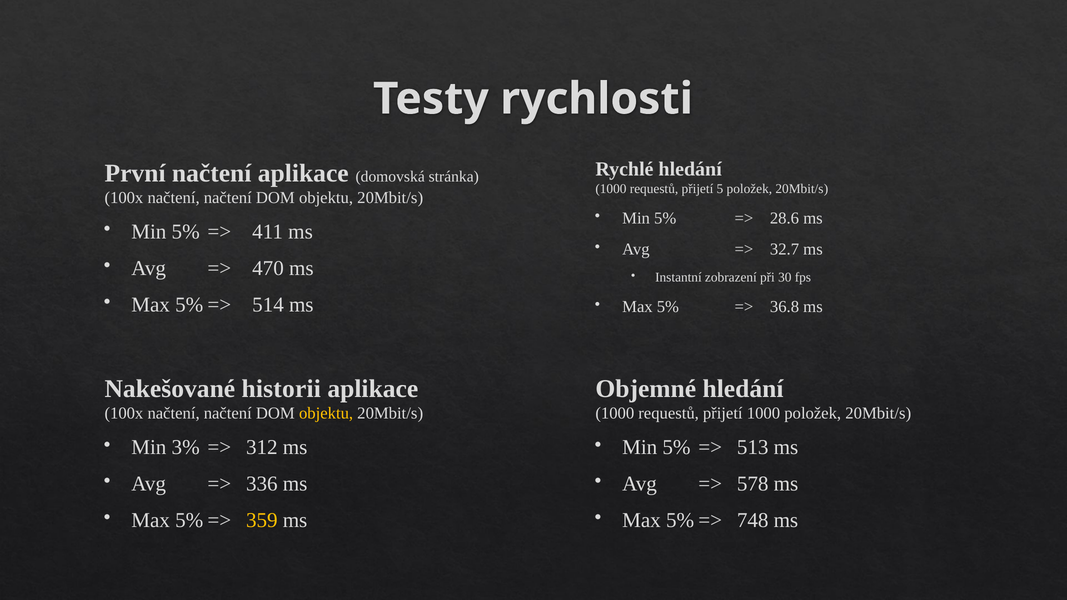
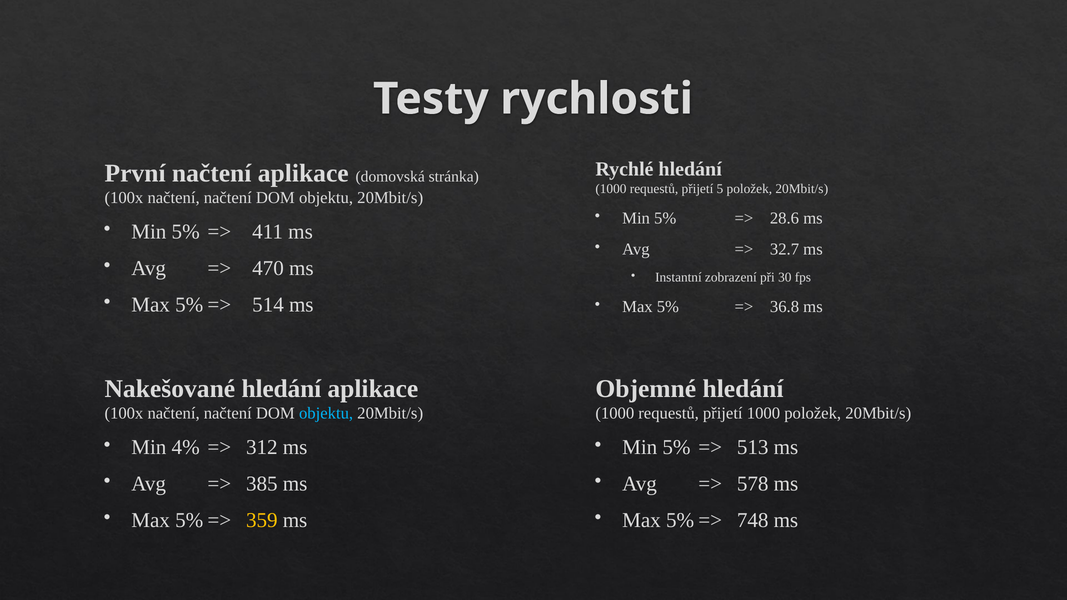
Nakešované historii: historii -> hledání (281, 389)
objektu colour: yellow -> light blue (326, 413)
3%: 3% -> 4% (186, 448)
336: 336 -> 385 (262, 484)
